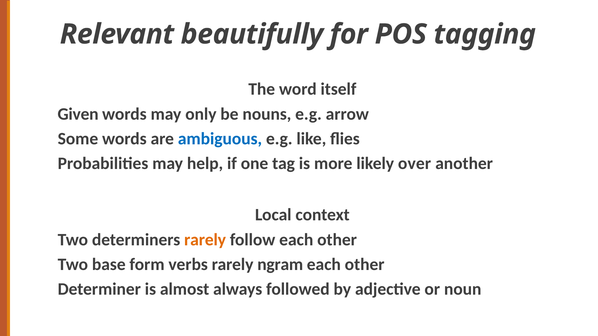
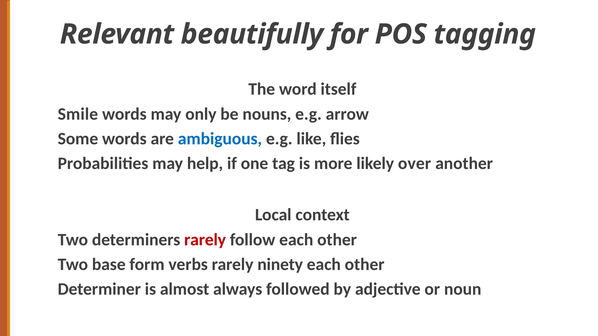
Given: Given -> Smile (78, 114)
rarely colour: orange -> red (205, 240)
ngram: ngram -> ninety (280, 265)
